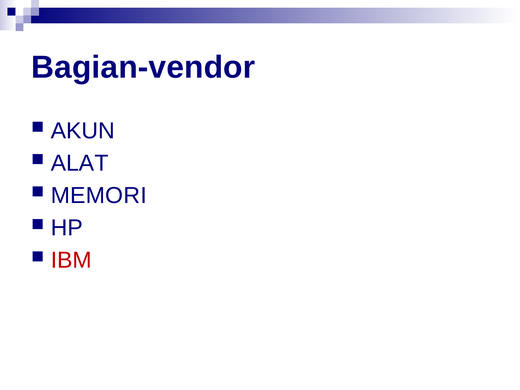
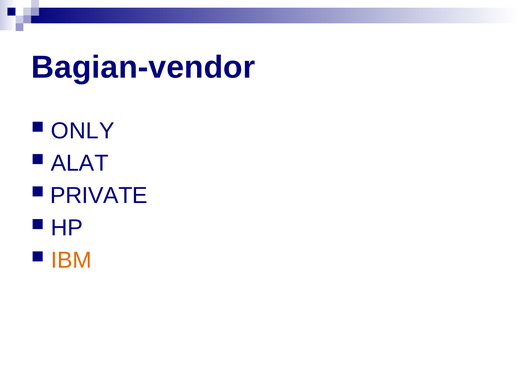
AKUN: AKUN -> ONLY (83, 131)
MEMORI: MEMORI -> PRIVATE (99, 195)
IBM colour: red -> orange (71, 260)
